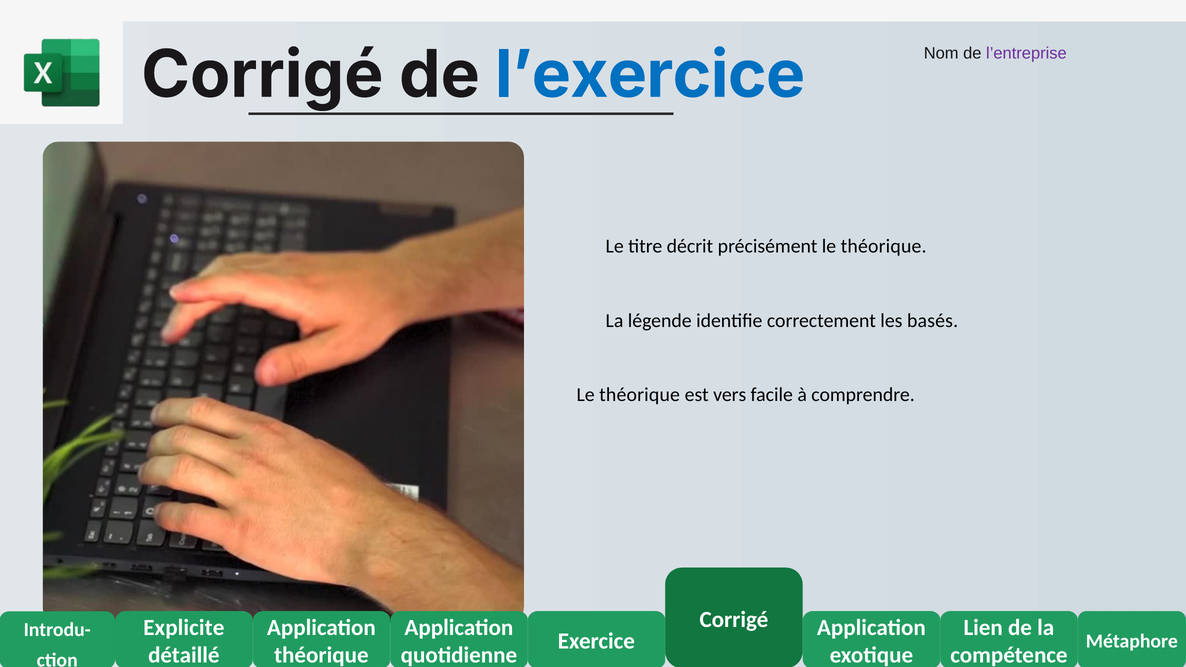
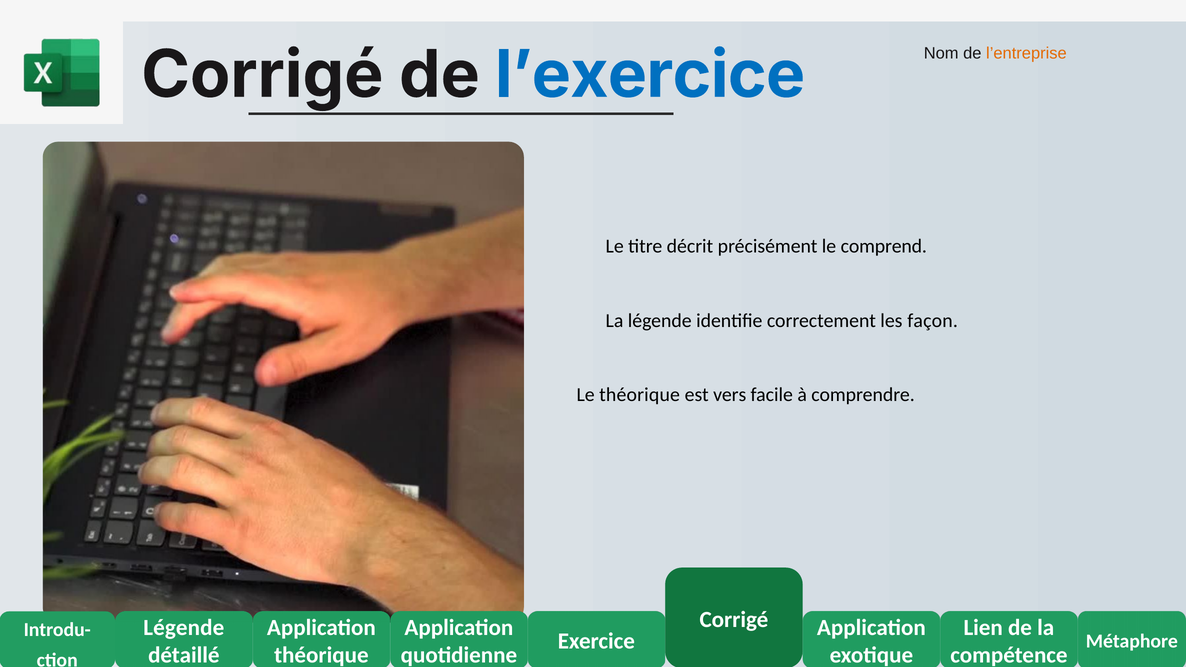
l’entreprise colour: purple -> orange (1026, 53)
précisément le théorique: théorique -> comprend (884, 246)
basés: basés -> façon (933, 321)
Explicite: Explicite -> Légende (184, 628)
